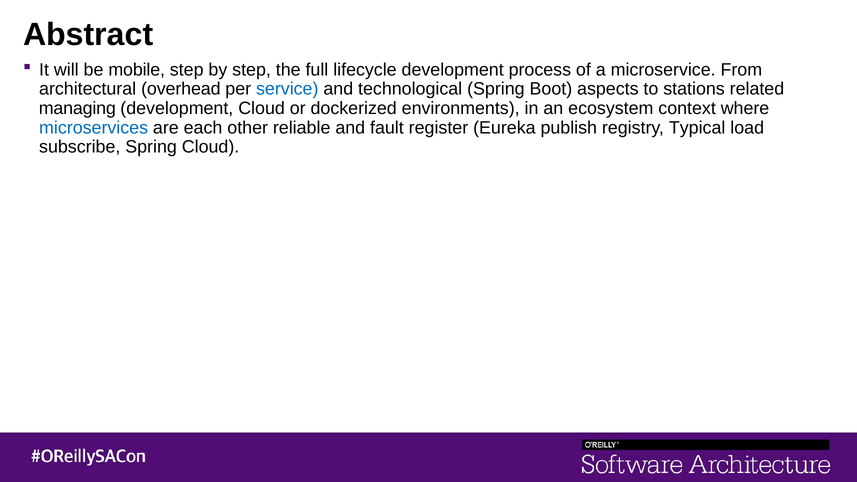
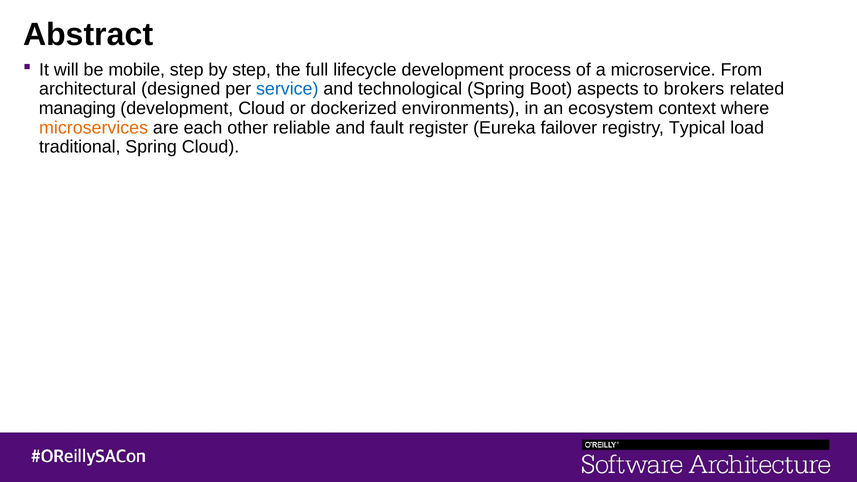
overhead: overhead -> designed (181, 89)
stations: stations -> brokers (694, 89)
microservices colour: blue -> orange (94, 128)
publish: publish -> failover (569, 128)
subscribe: subscribe -> traditional (80, 147)
